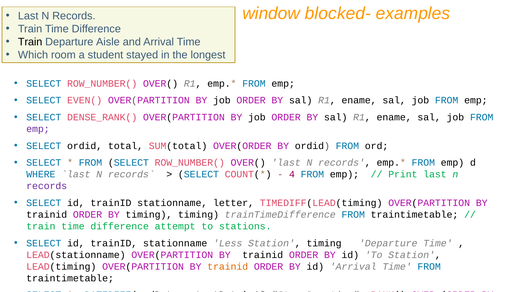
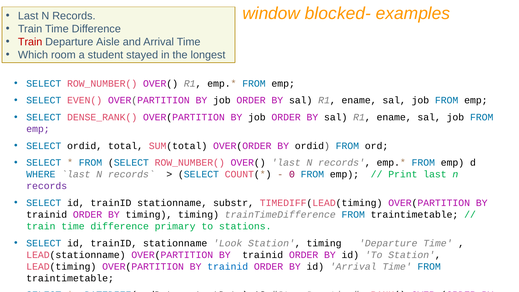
Train colour: black -> red (30, 42)
4: 4 -> 0 (292, 174)
letter: letter -> substr (234, 203)
attempt: attempt -> primary (175, 226)
Less: Less -> Look (228, 243)
trainid colour: orange -> blue (228, 266)
